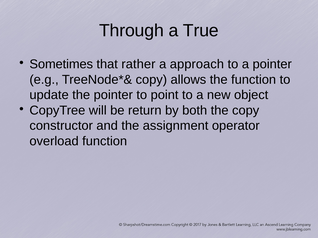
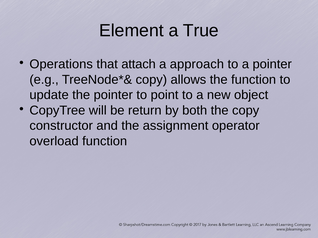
Through: Through -> Element (131, 31)
Sometimes: Sometimes -> Operations (61, 64)
rather: rather -> attach (139, 64)
